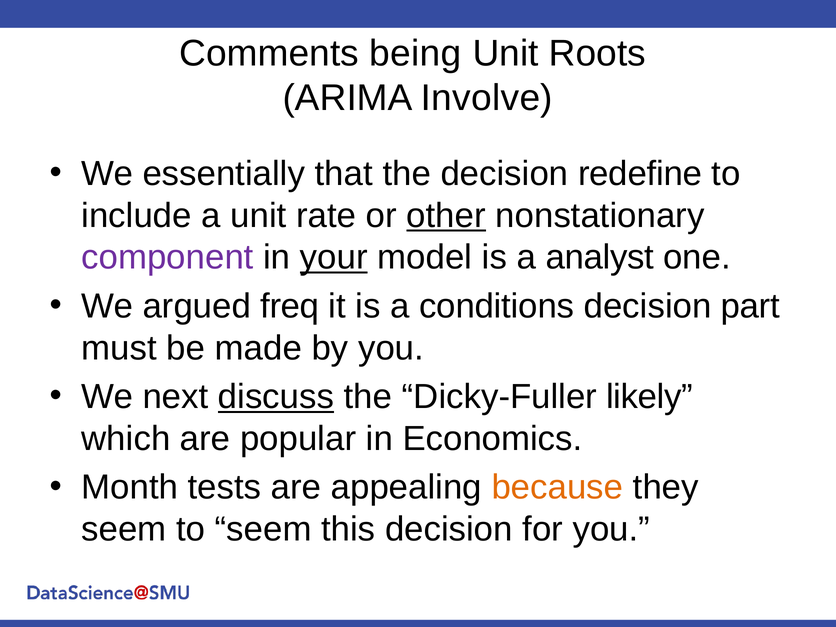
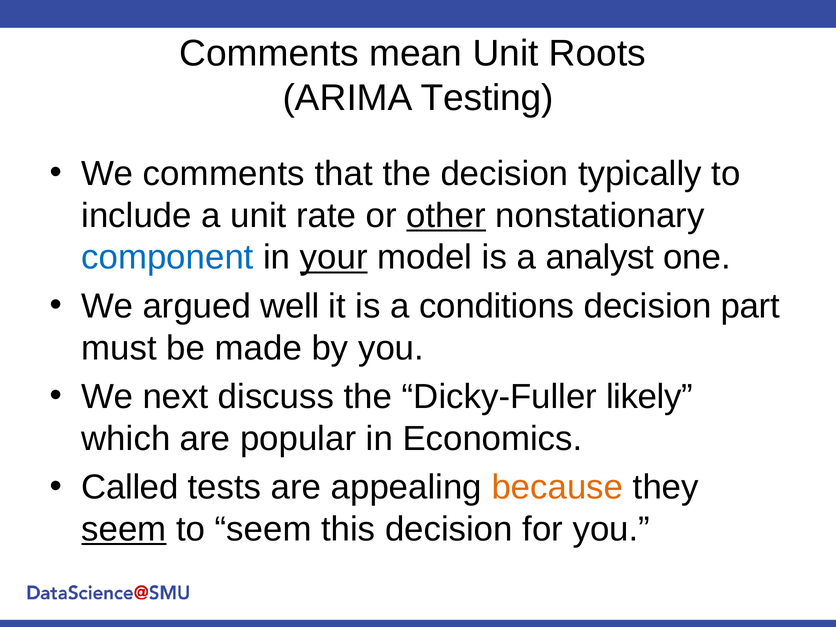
being: being -> mean (416, 53)
Involve: Involve -> Testing (487, 98)
We essentially: essentially -> comments (224, 174)
redefine: redefine -> typically (640, 174)
component colour: purple -> blue (167, 257)
freq: freq -> well (290, 306)
discuss underline: present -> none (276, 397)
Month: Month -> Called (130, 487)
seem underline: none -> present (124, 529)
